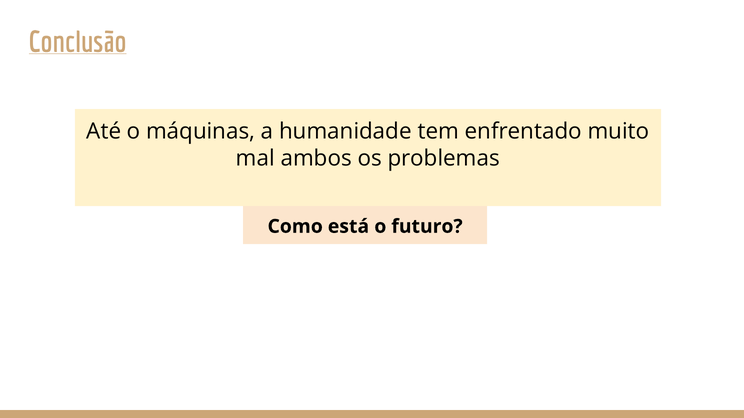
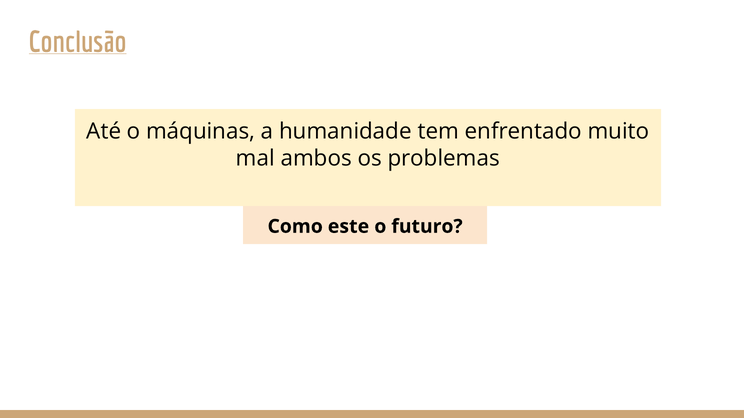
está: está -> este (348, 227)
